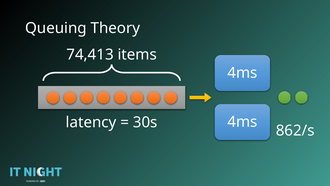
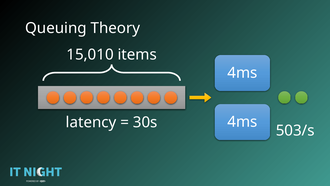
74,413: 74,413 -> 15,010 (90, 54)
862/s: 862/s -> 503/s (295, 130)
